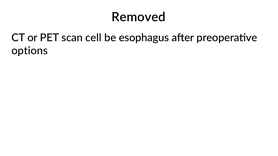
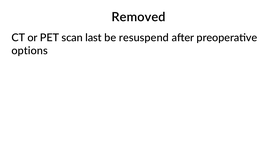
cell: cell -> last (94, 38)
esophagus: esophagus -> resuspend (144, 38)
